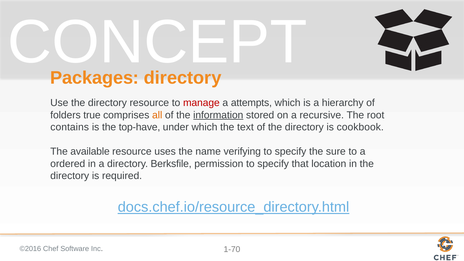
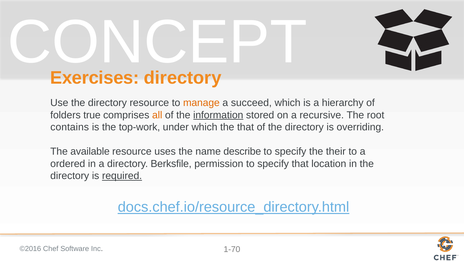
Packages: Packages -> Exercises (95, 78)
manage colour: red -> orange (201, 103)
attempts: attempts -> succeed (251, 103)
top-have: top-have -> top-work (139, 127)
the text: text -> that (246, 127)
cookbook: cookbook -> overriding (360, 127)
verifying: verifying -> describe (242, 152)
sure: sure -> their (336, 152)
required underline: none -> present (122, 176)
